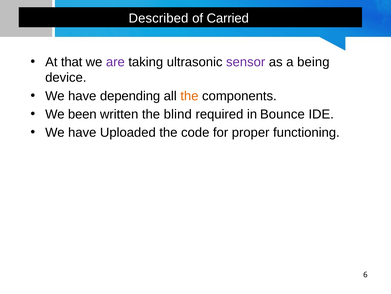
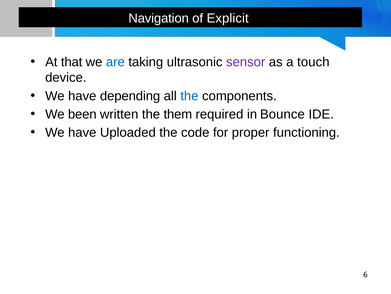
Described: Described -> Navigation (159, 18)
Carried: Carried -> Explicit (228, 18)
are colour: purple -> blue (115, 62)
being: being -> touch (313, 62)
the colour: orange -> blue (189, 96)
blind: blind -> them (178, 114)
